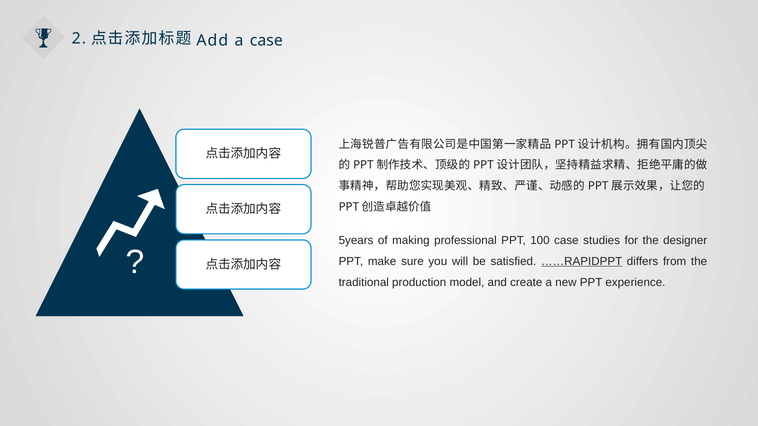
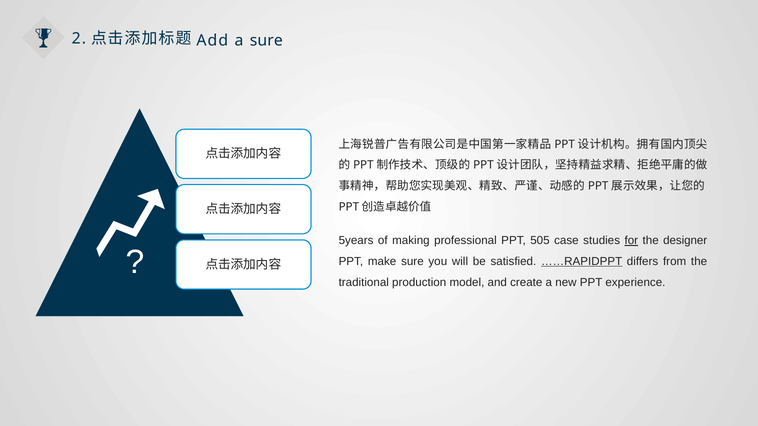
a case: case -> sure (266, 41)
100: 100 -> 505 (540, 241)
for underline: none -> present (631, 241)
